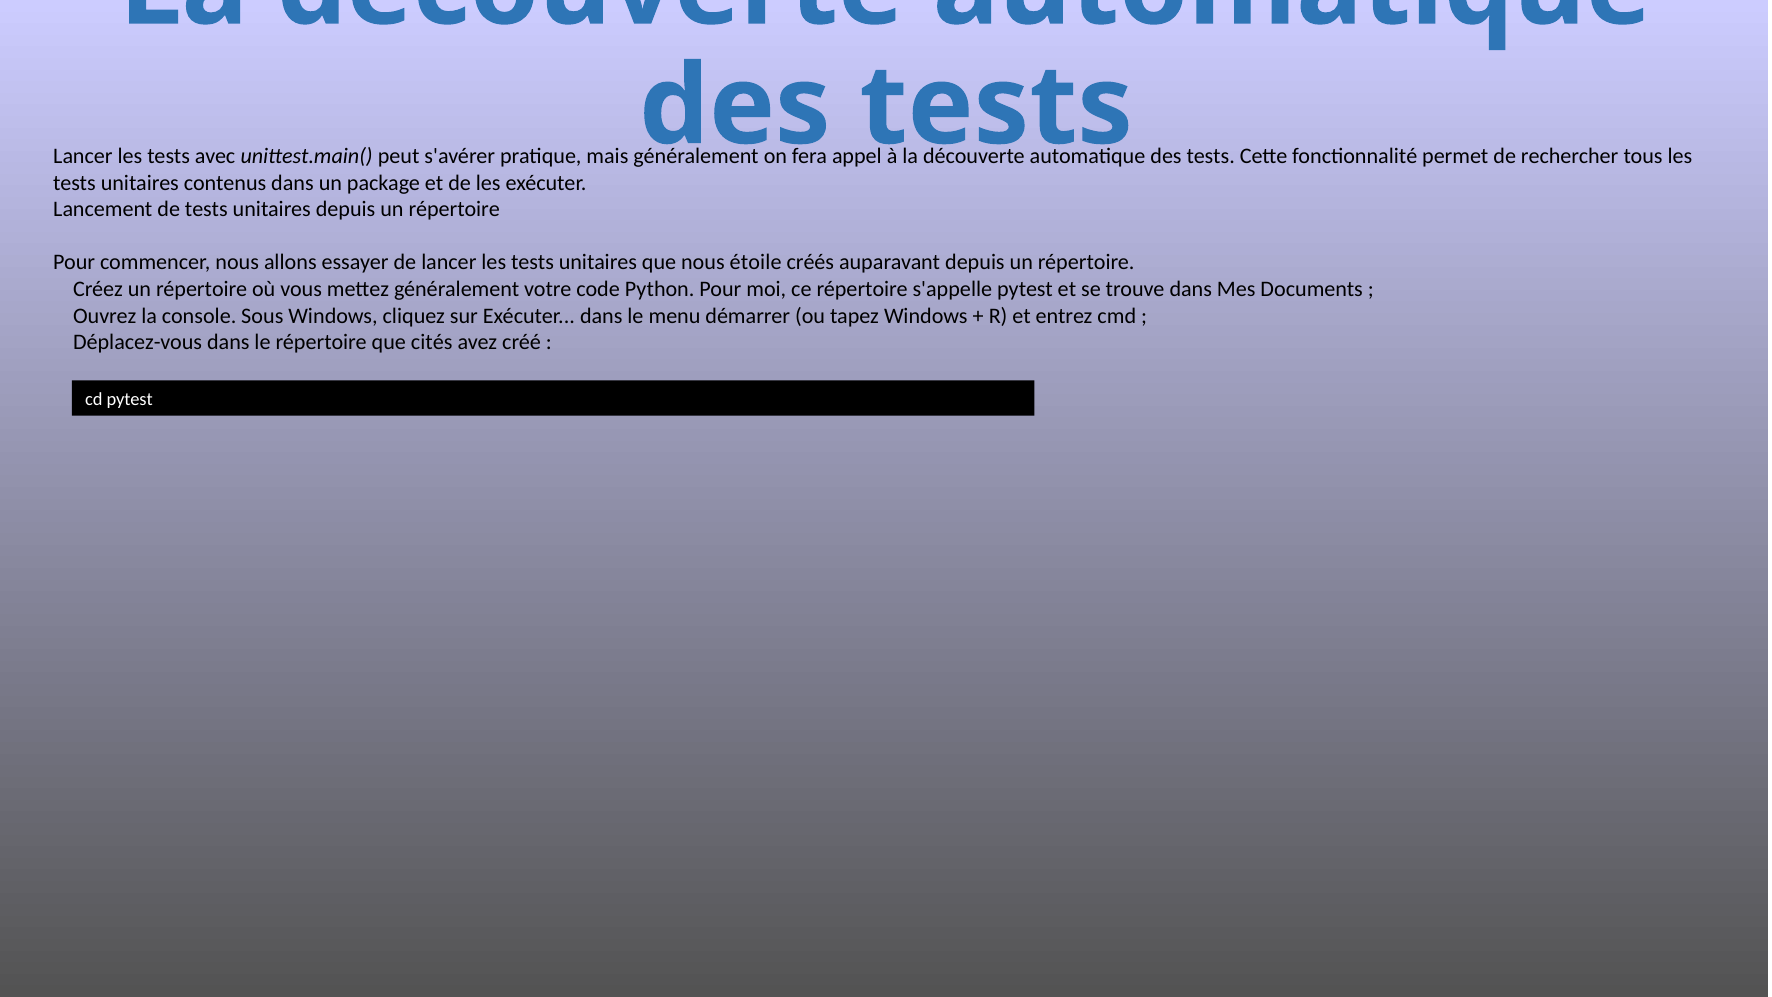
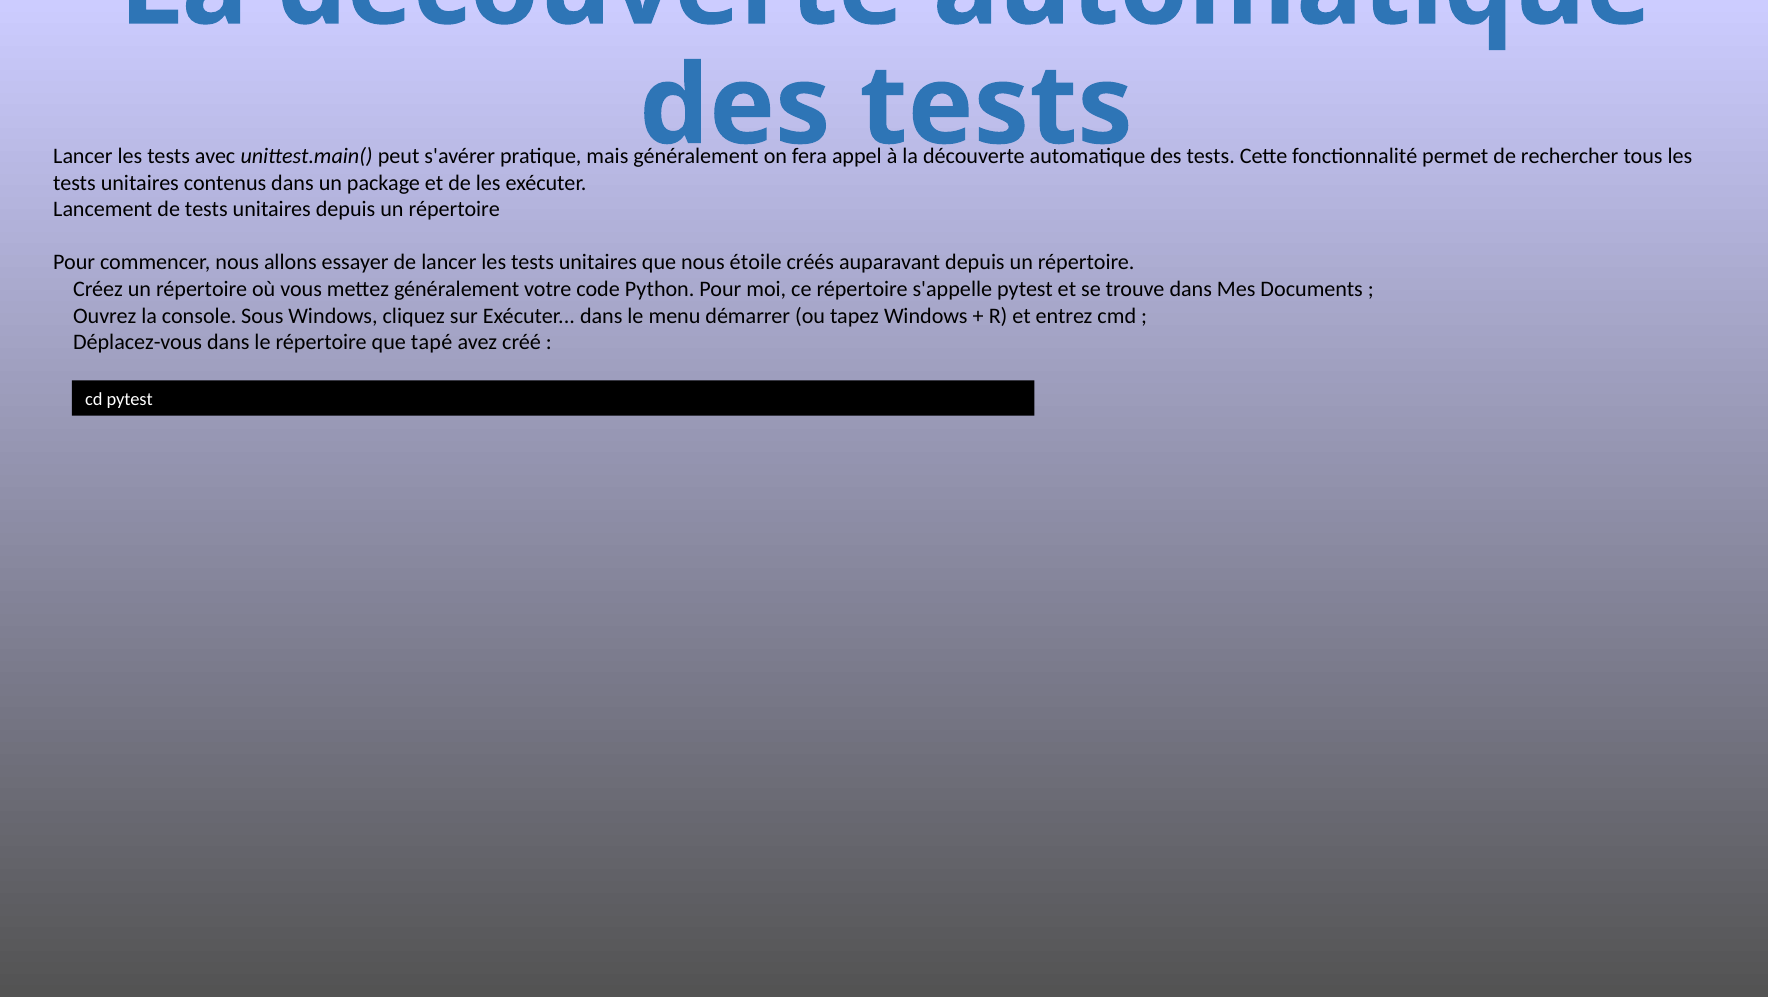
cités: cités -> tapé (432, 342)
